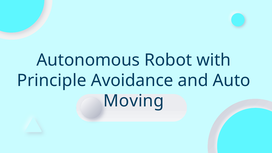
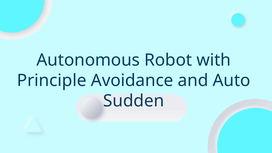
Moving: Moving -> Sudden (134, 101)
